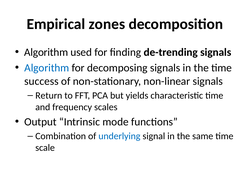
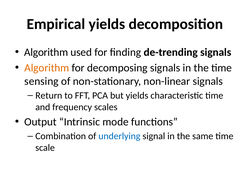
Empirical zones: zones -> yields (107, 24)
Algorithm colour: blue -> orange (47, 68)
success: success -> sensing (41, 81)
